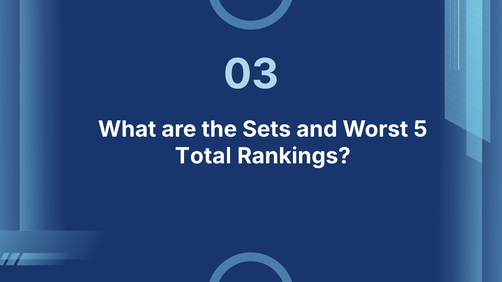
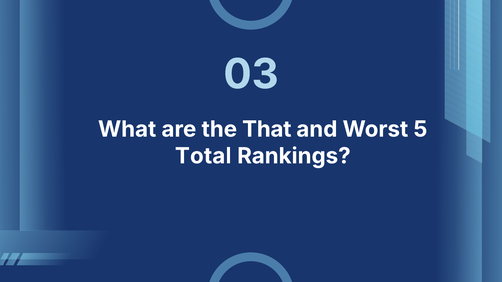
Sets: Sets -> That (267, 129)
